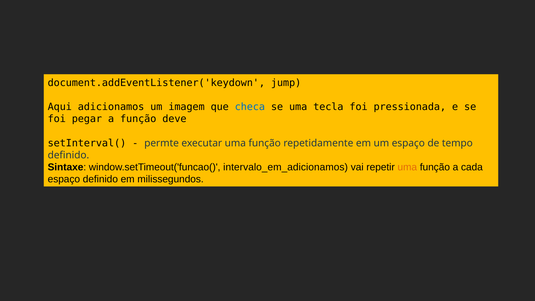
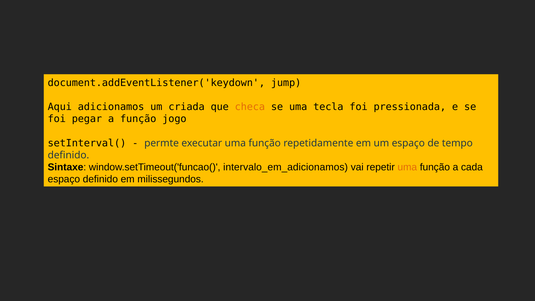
imagem: imagem -> criada (187, 107)
checa colour: blue -> orange (250, 107)
deve: deve -> jogo (174, 119)
